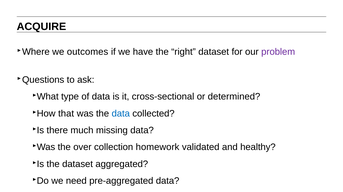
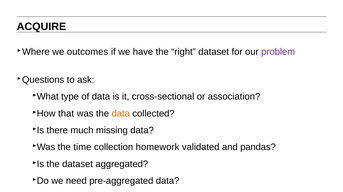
determined: determined -> association (234, 97)
data colour: blue -> orange (121, 114)
over: over -> time (82, 148)
healthy: healthy -> pandas (258, 148)
